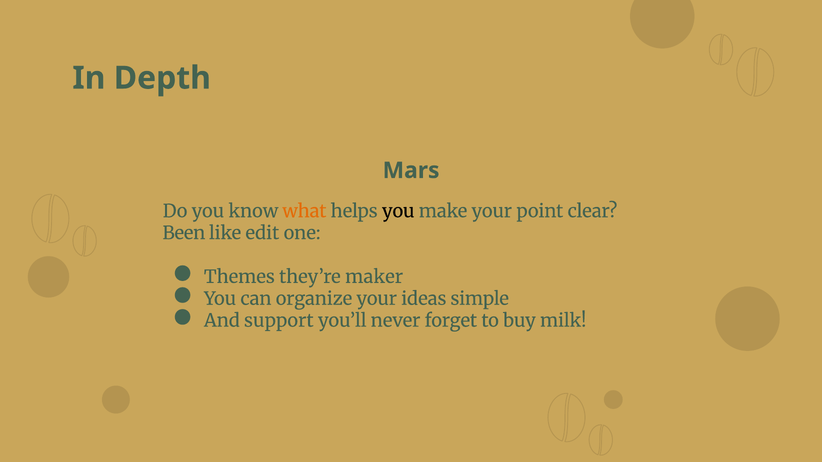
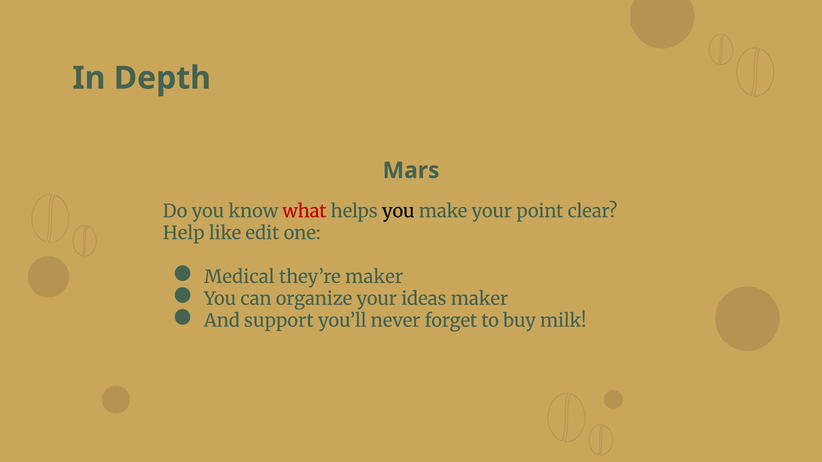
what colour: orange -> red (304, 211)
Been: Been -> Help (184, 233)
Themes: Themes -> Medical (239, 277)
ideas simple: simple -> maker (480, 299)
